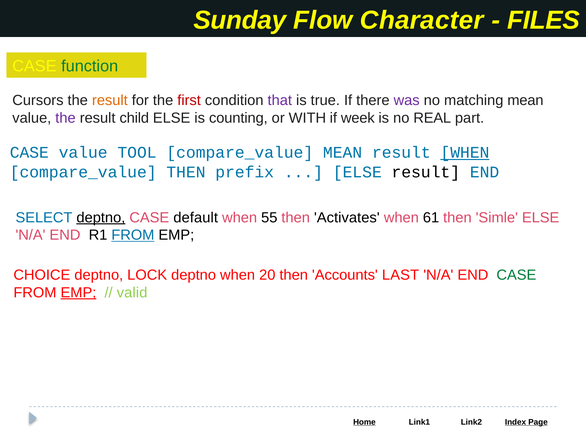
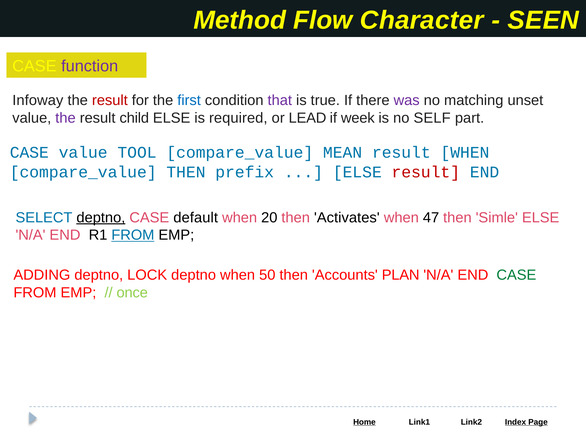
Sunday: Sunday -> Method (240, 20)
FILES: FILES -> SEEN (543, 20)
function colour: green -> purple (90, 66)
Cursors: Cursors -> Infoway (38, 101)
result colour: orange -> red (110, 101)
first colour: red -> blue (189, 101)
matching mean: mean -> unset (525, 101)
counting: counting -> required (238, 118)
WITH: WITH -> LEAD (308, 118)
REAL: REAL -> SELF (432, 118)
WHEN underline: present -> none (465, 153)
result colour: black -> red (426, 172)
55: 55 -> 20 (269, 218)
61: 61 -> 47 (431, 218)
CHOICE: CHOICE -> ADDING (42, 275)
20: 20 -> 50 (267, 275)
LAST: LAST -> PLAN (401, 275)
EMP underline: present -> none (78, 293)
valid: valid -> once (132, 293)
